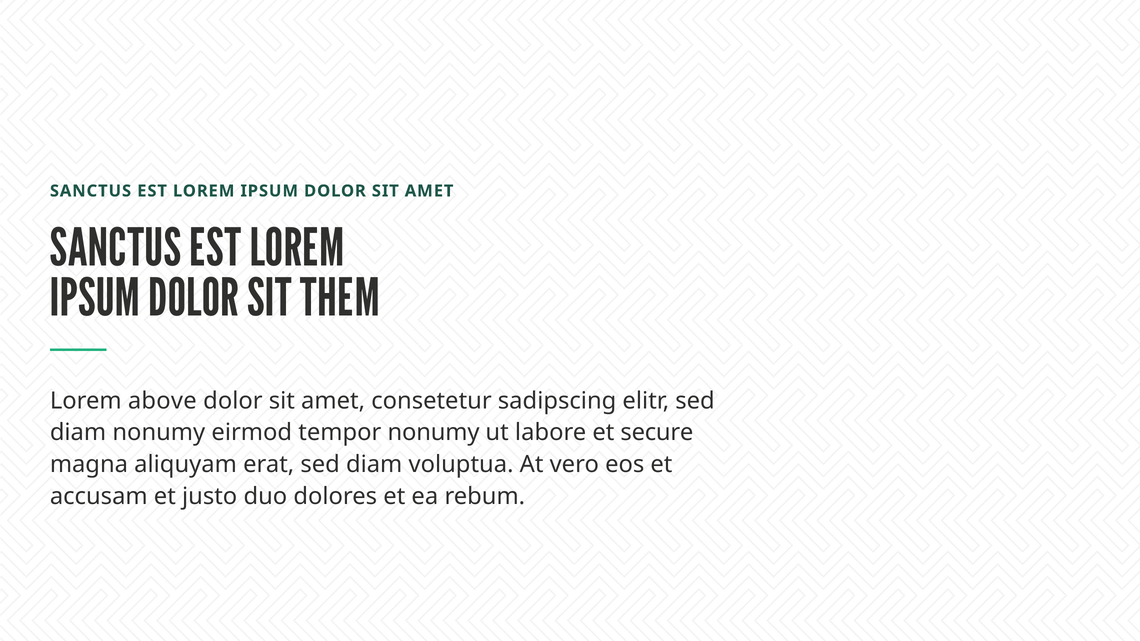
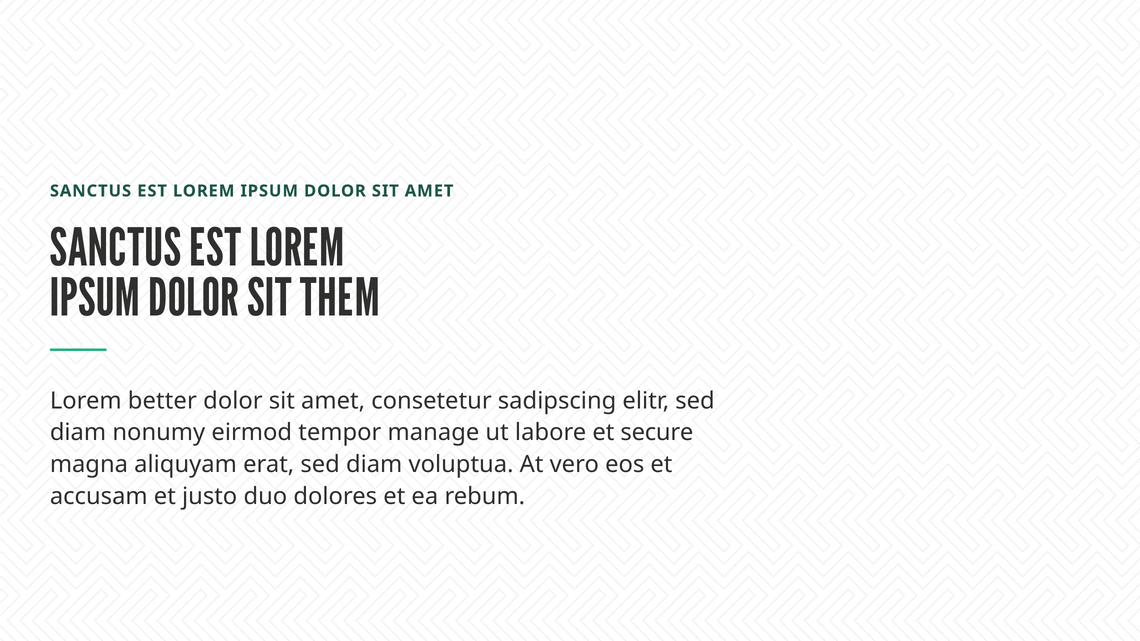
above: above -> better (162, 401)
tempor nonumy: nonumy -> manage (433, 433)
